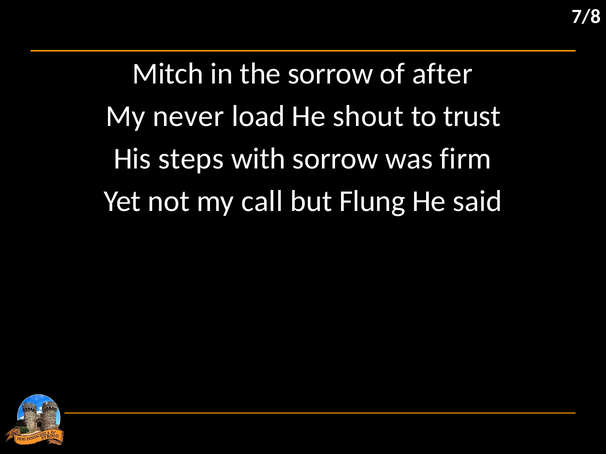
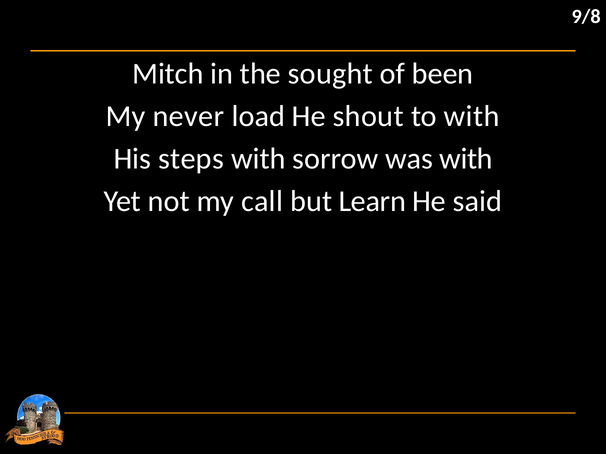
7/8: 7/8 -> 9/8 (586, 16)
the sorrow: sorrow -> sought (330, 74)
after: after -> been (443, 74)
to trust: trust -> with (472, 116)
was firm: firm -> with (466, 159)
Flung: Flung -> Learn (372, 201)
